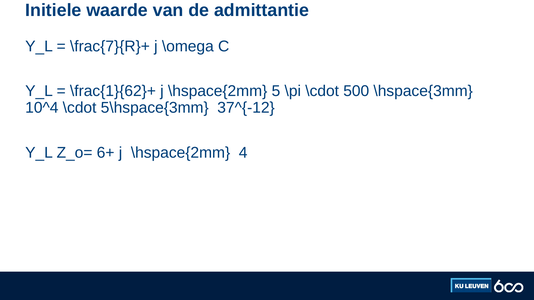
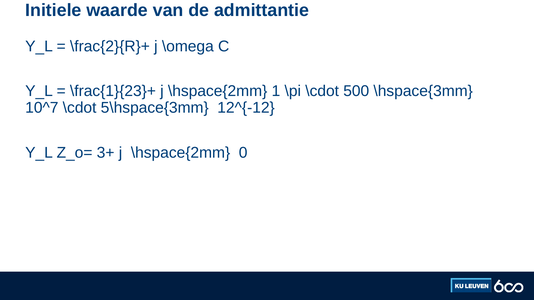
\frac{7}{R}+: \frac{7}{R}+ -> \frac{2}{R}+ (110, 46)
\frac{1}{62}+: \frac{1}{62}+ -> \frac{1}{23}+ (113, 91)
5: 5 -> 1 (276, 91)
10^4: 10^4 -> 10^7 (42, 108)
37^{-12: 37^{-12 -> 12^{-12 (246, 108)
6+: 6+ -> 3+ (106, 153)
4: 4 -> 0 (243, 153)
